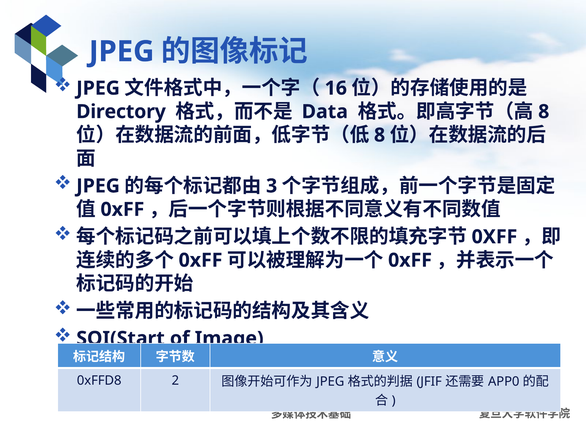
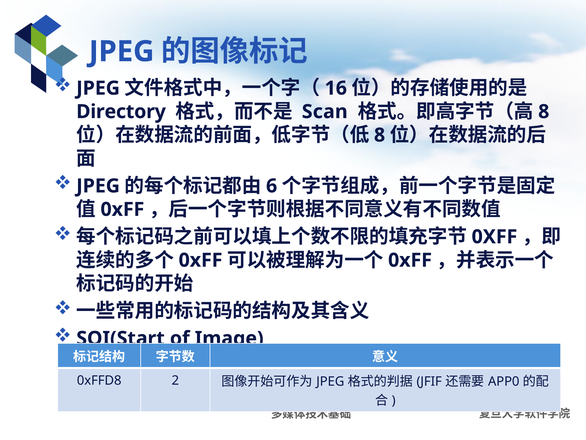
Data: Data -> Scan (325, 112)
3: 3 -> 6 (272, 186)
